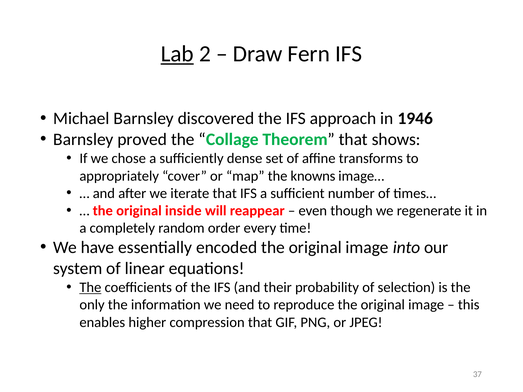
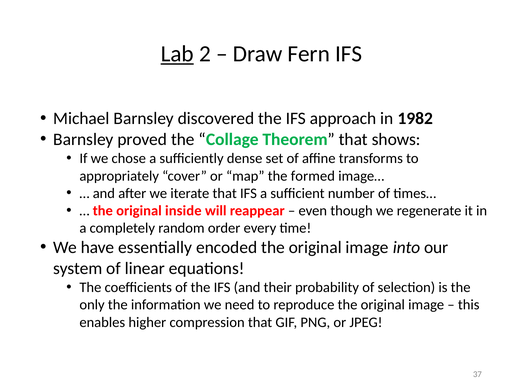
1946: 1946 -> 1982 (415, 119)
knowns: knowns -> formed (313, 176)
The underline: present -> none (90, 288)
